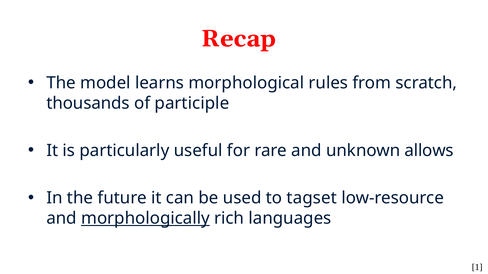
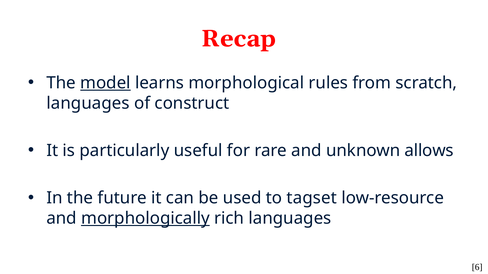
model underline: none -> present (105, 83)
thousands: thousands -> languages (88, 103)
participle: participle -> construct (192, 103)
1: 1 -> 6 (477, 268)
